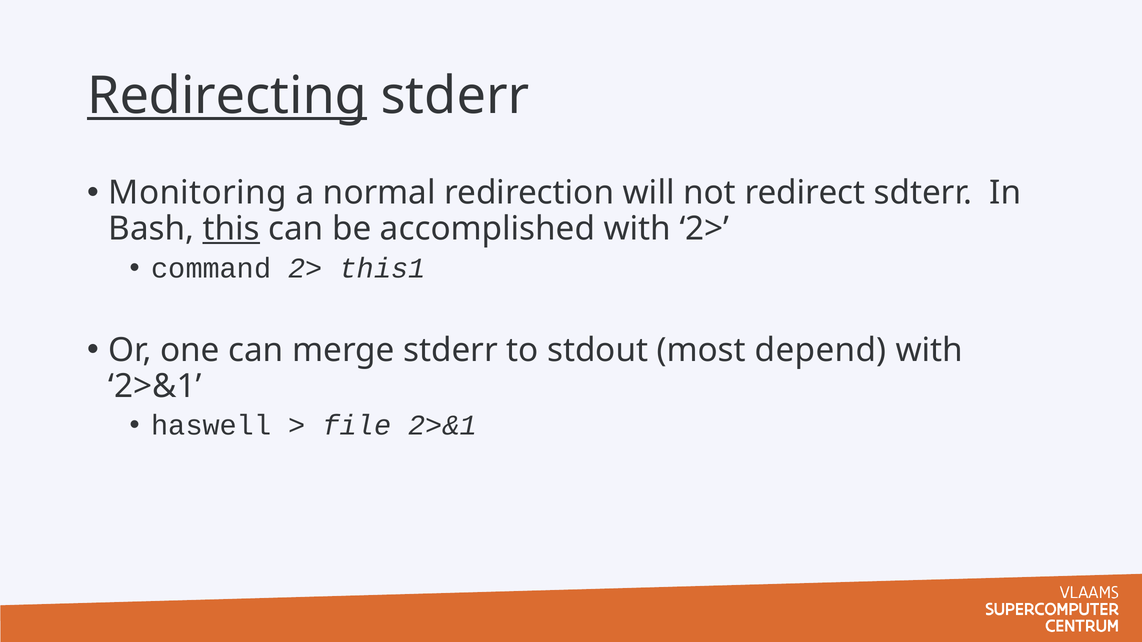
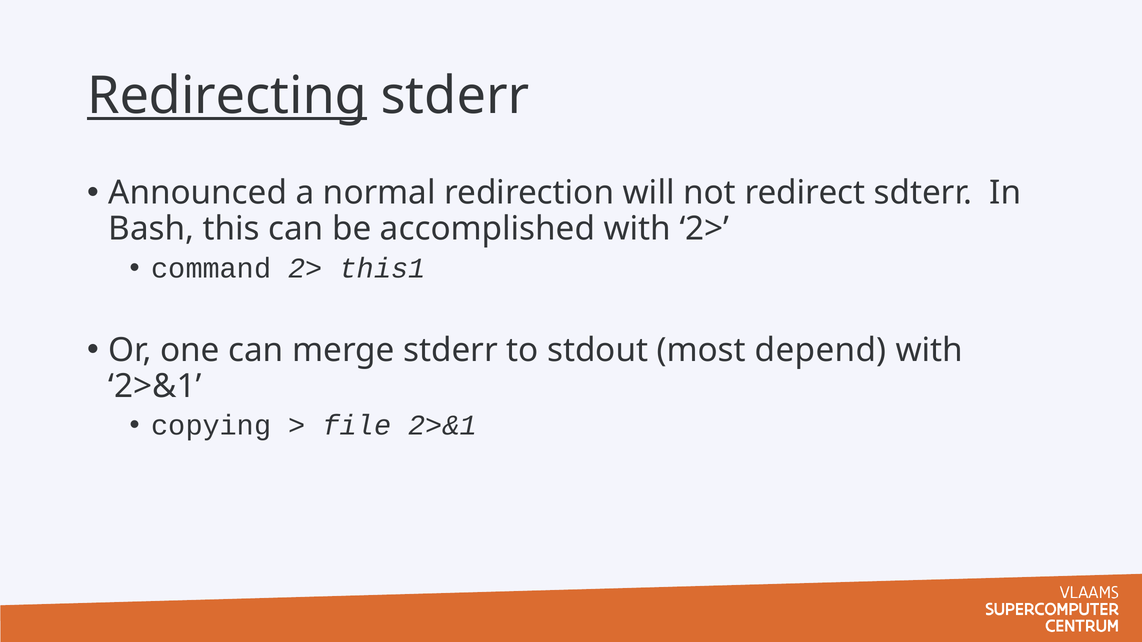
Monitoring: Monitoring -> Announced (198, 193)
this underline: present -> none (231, 229)
haswell: haswell -> copying (211, 426)
